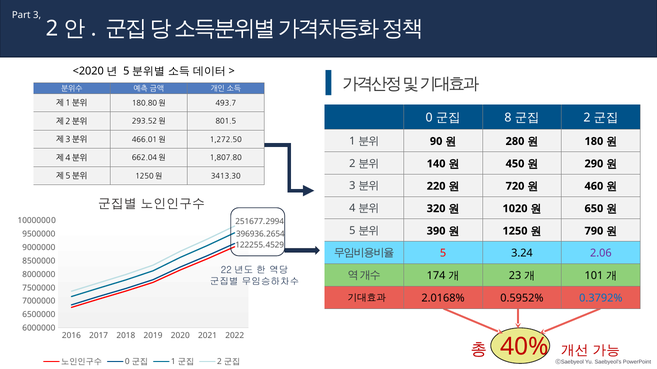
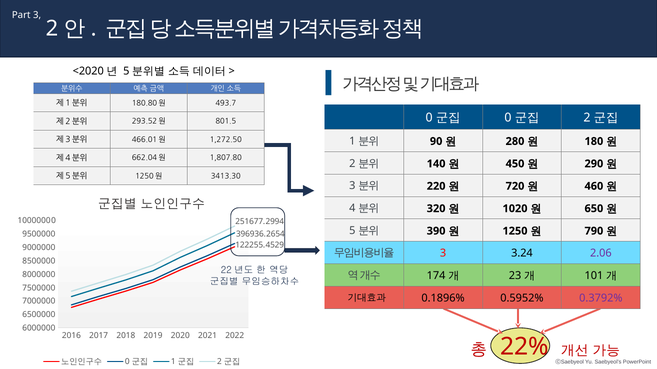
8: 8 -> 0 (508, 118)
5: 5 -> 3 (443, 254)
2.0168%: 2.0168% -> 0.1896% (443, 299)
0.3792% colour: blue -> purple (601, 299)
40%: 40% -> 22% (525, 347)
